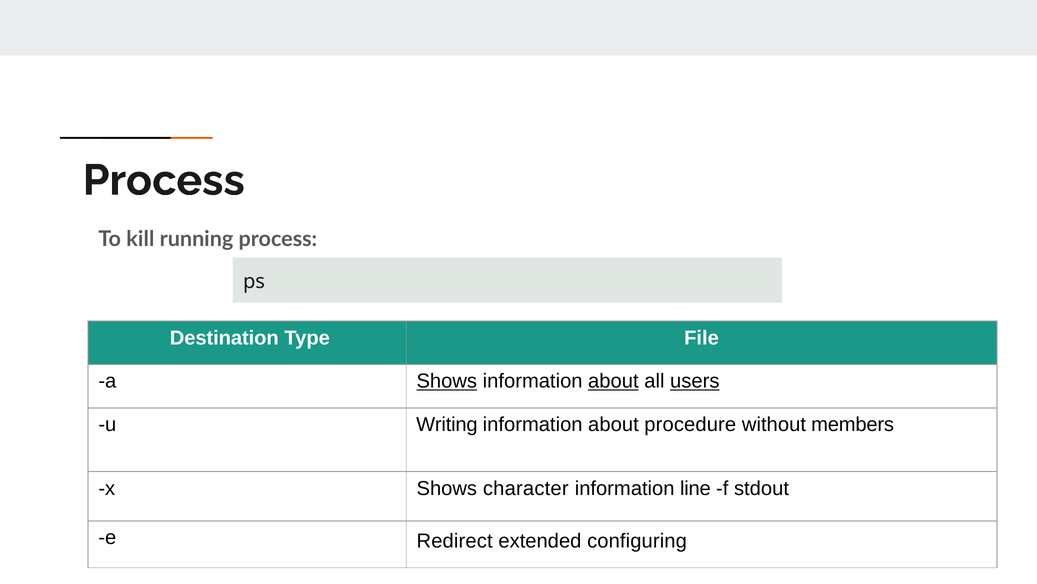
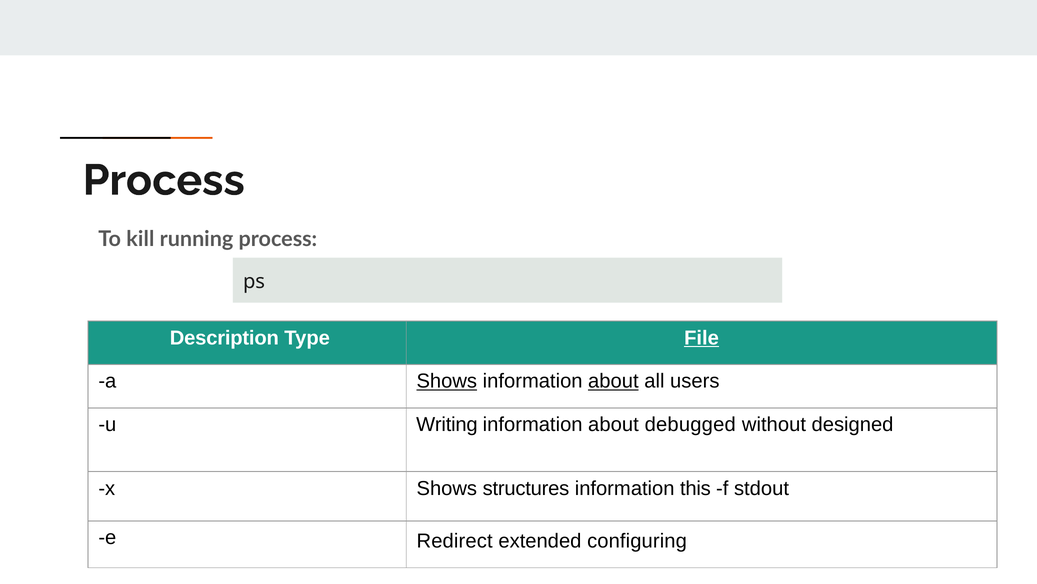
Destination: Destination -> Description (224, 338)
File underline: none -> present (702, 338)
users underline: present -> none (695, 381)
procedure: procedure -> debugged (690, 424)
members: members -> designed (853, 424)
character: character -> structures (526, 488)
line: line -> this (695, 488)
